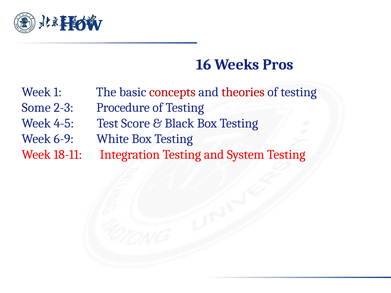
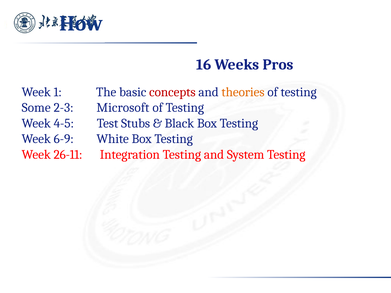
theories colour: red -> orange (243, 92)
Procedure: Procedure -> Microsoft (123, 108)
Score: Score -> Stubs (136, 123)
18-11: 18-11 -> 26-11 (68, 155)
